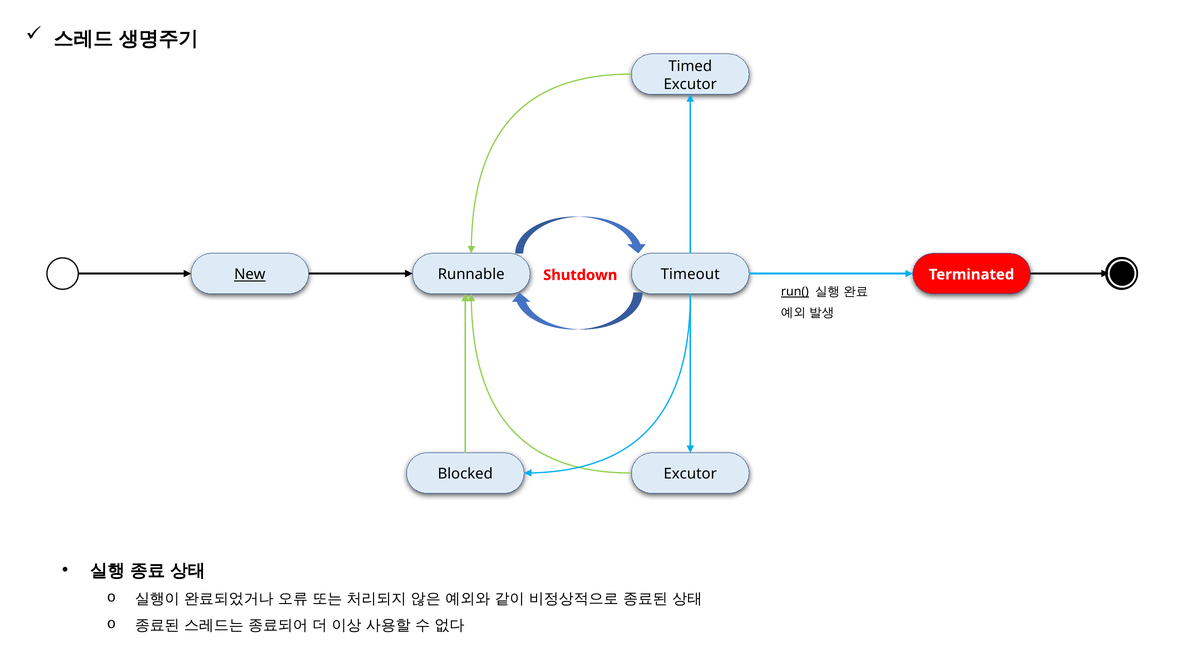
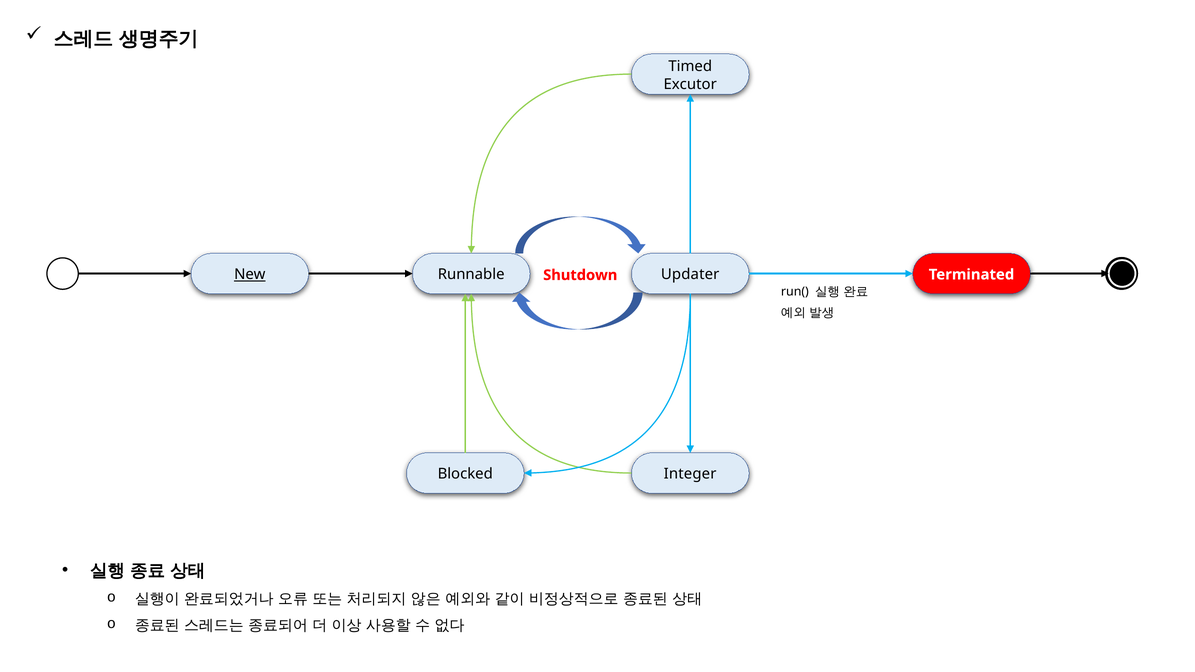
Timeout: Timeout -> Updater (690, 275)
run( underline: present -> none (795, 292)
Blocked Excutor: Excutor -> Integer (690, 474)
